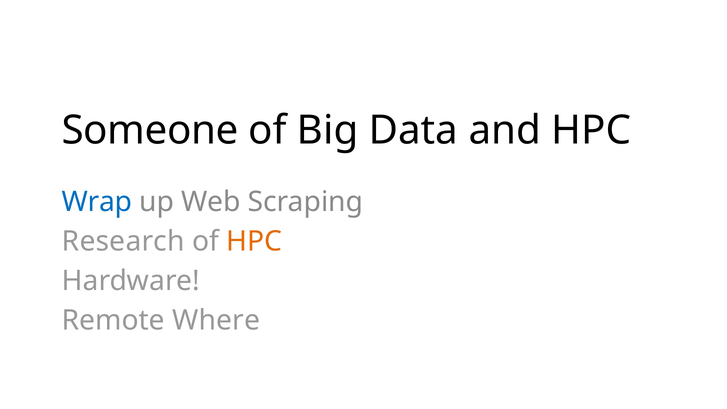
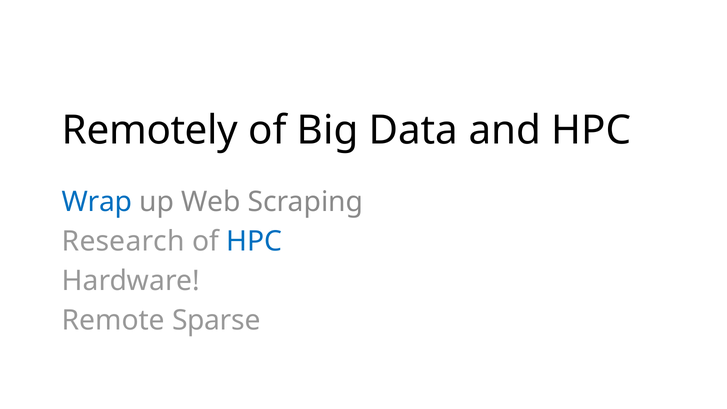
Someone: Someone -> Remotely (150, 130)
HPC colour: orange -> blue (254, 242)
Where: Where -> Sparse (216, 321)
